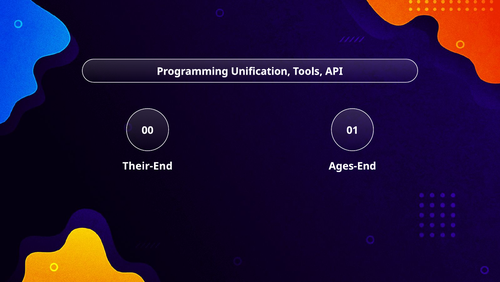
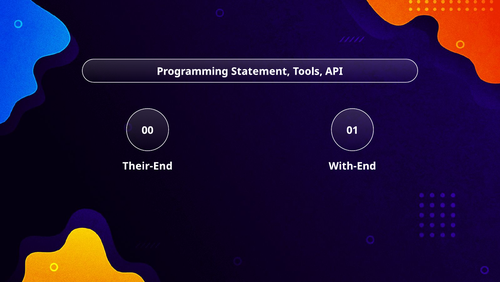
Unification: Unification -> Statement (261, 71)
Ages-End: Ages-End -> With-End (352, 166)
